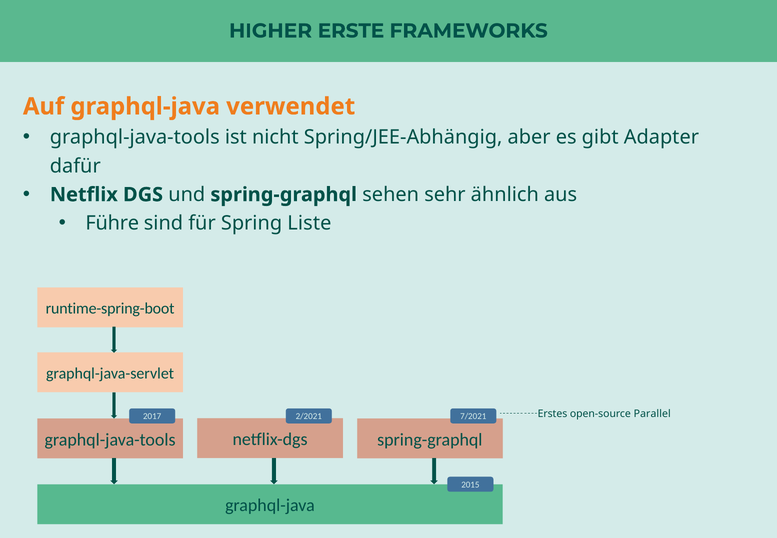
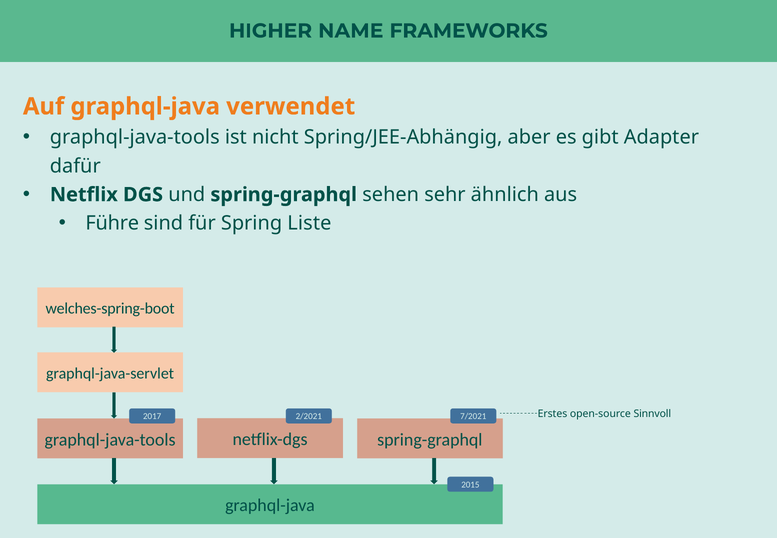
ERSTE: ERSTE -> NAME (351, 31)
runtime-spring-boot: runtime-spring-boot -> welches-spring-boot (110, 308)
Parallel: Parallel -> Sinnvoll (652, 414)
